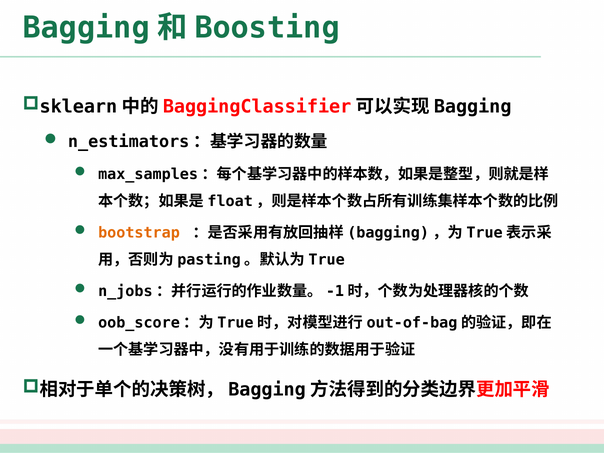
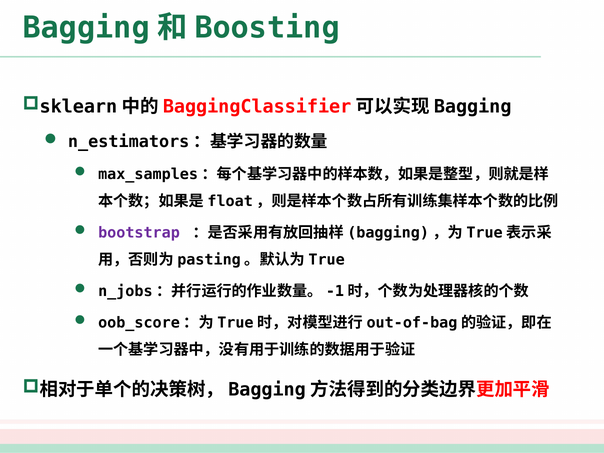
bootstrap colour: orange -> purple (139, 233)
